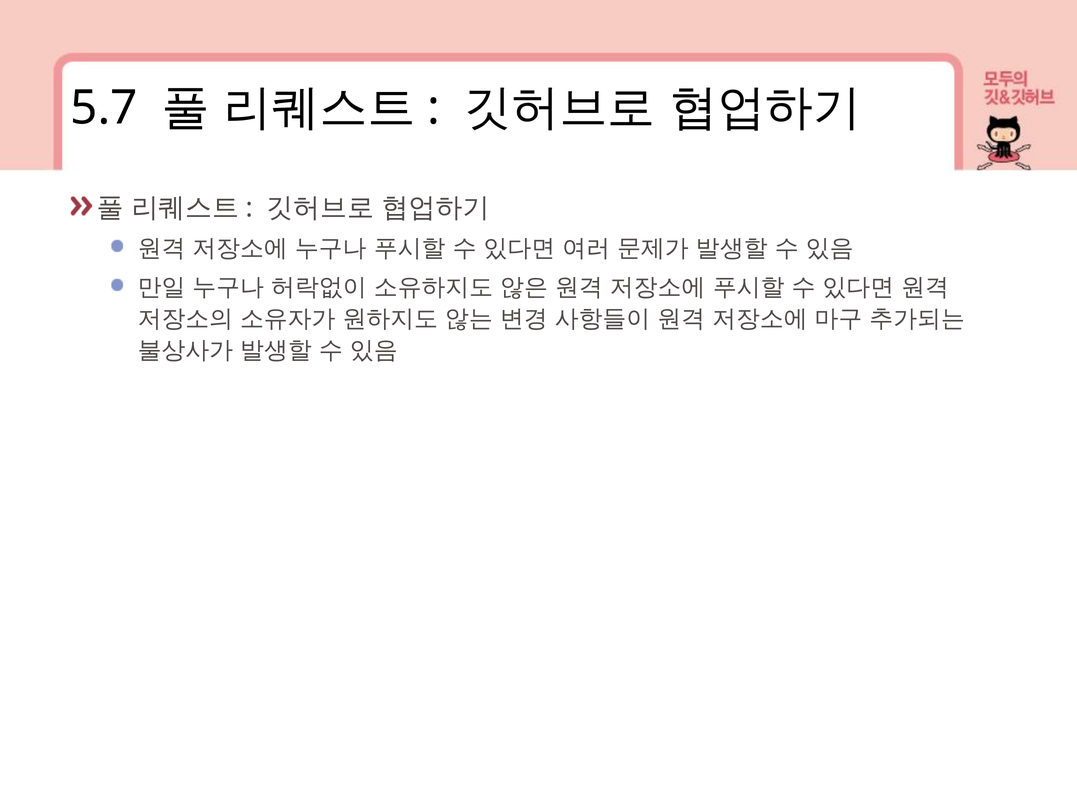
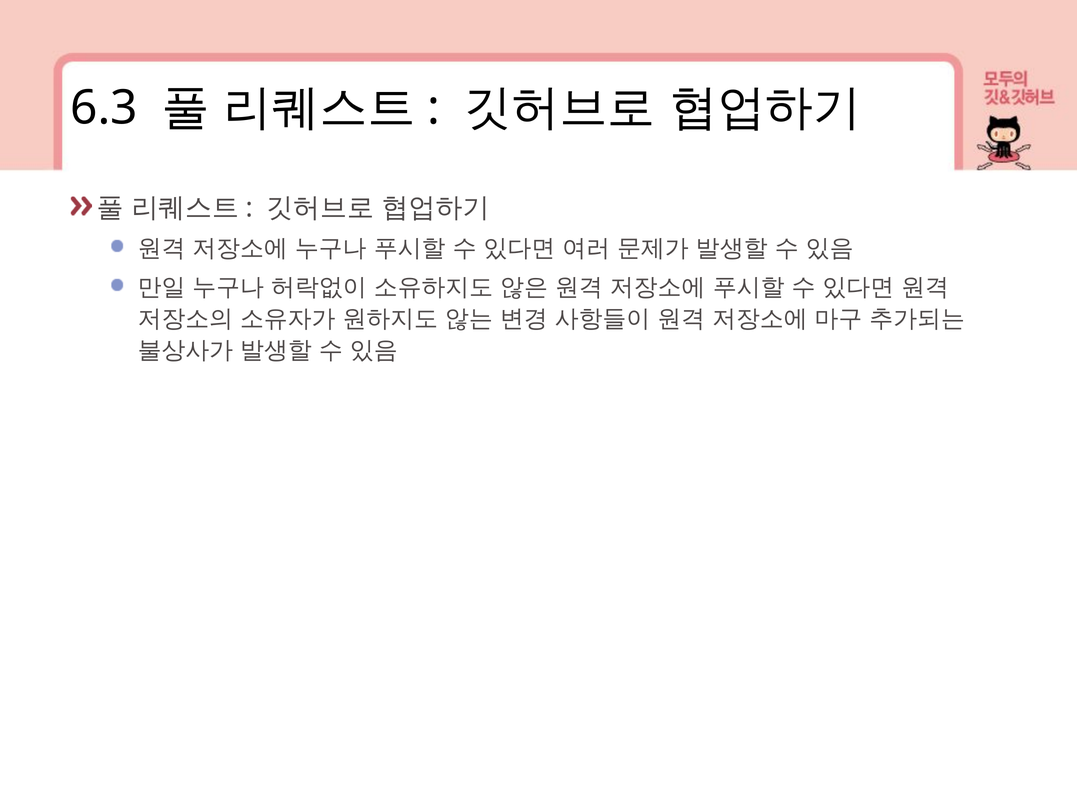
5.7: 5.7 -> 6.3 (104, 108)
